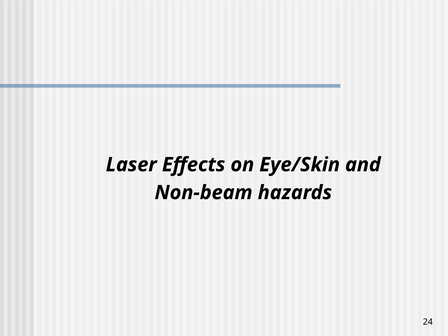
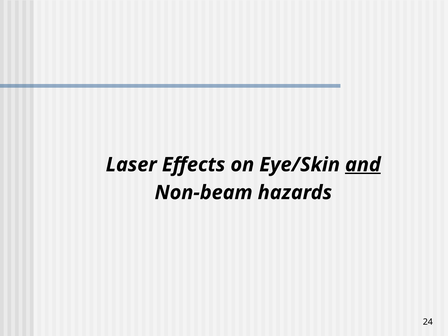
and underline: none -> present (363, 165)
